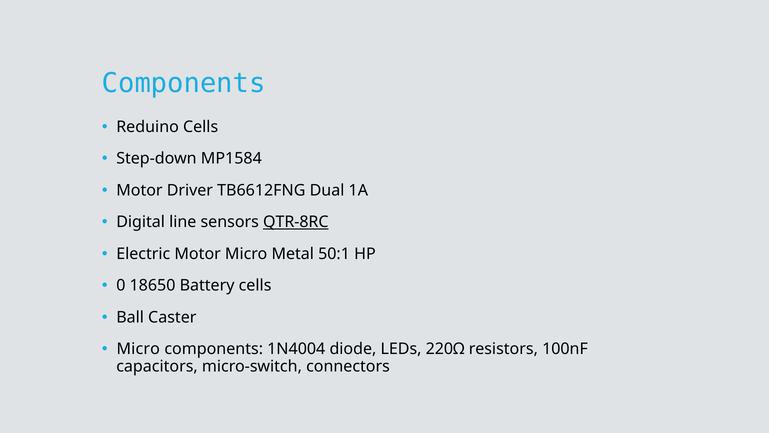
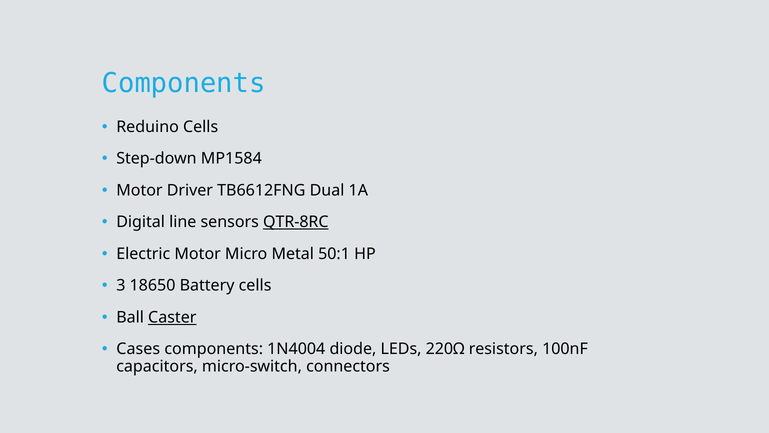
0: 0 -> 3 (121, 285)
Caster underline: none -> present (172, 317)
Micro: Micro -> Cases (138, 349)
